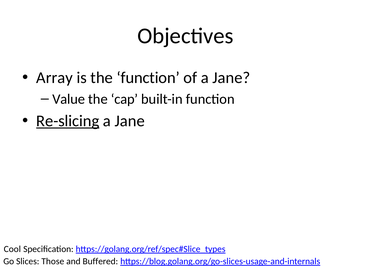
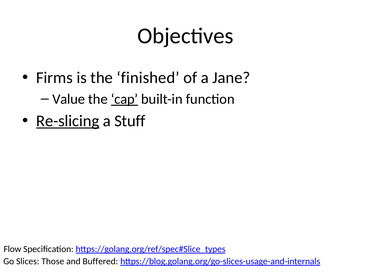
Array: Array -> Firms (54, 78)
the function: function -> finished (148, 78)
cap underline: none -> present (124, 99)
Jane: Jane -> Stuff (130, 121)
Cool: Cool -> Flow (12, 249)
